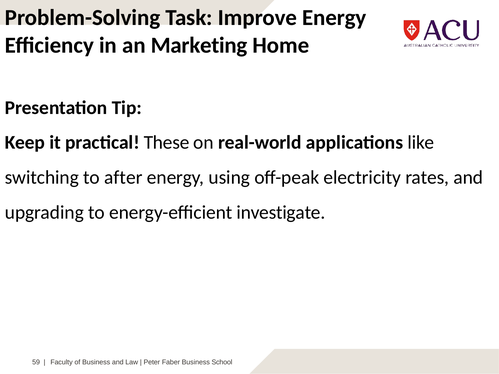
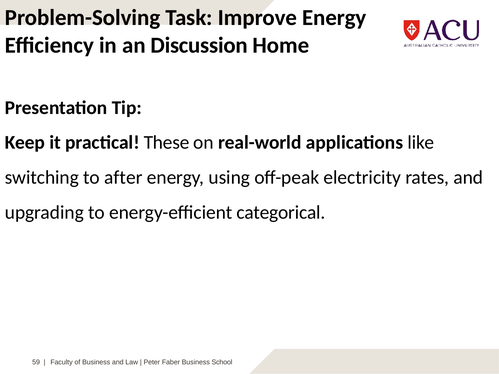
Marketing: Marketing -> Discussion (199, 45)
investigate: investigate -> categorical (281, 213)
